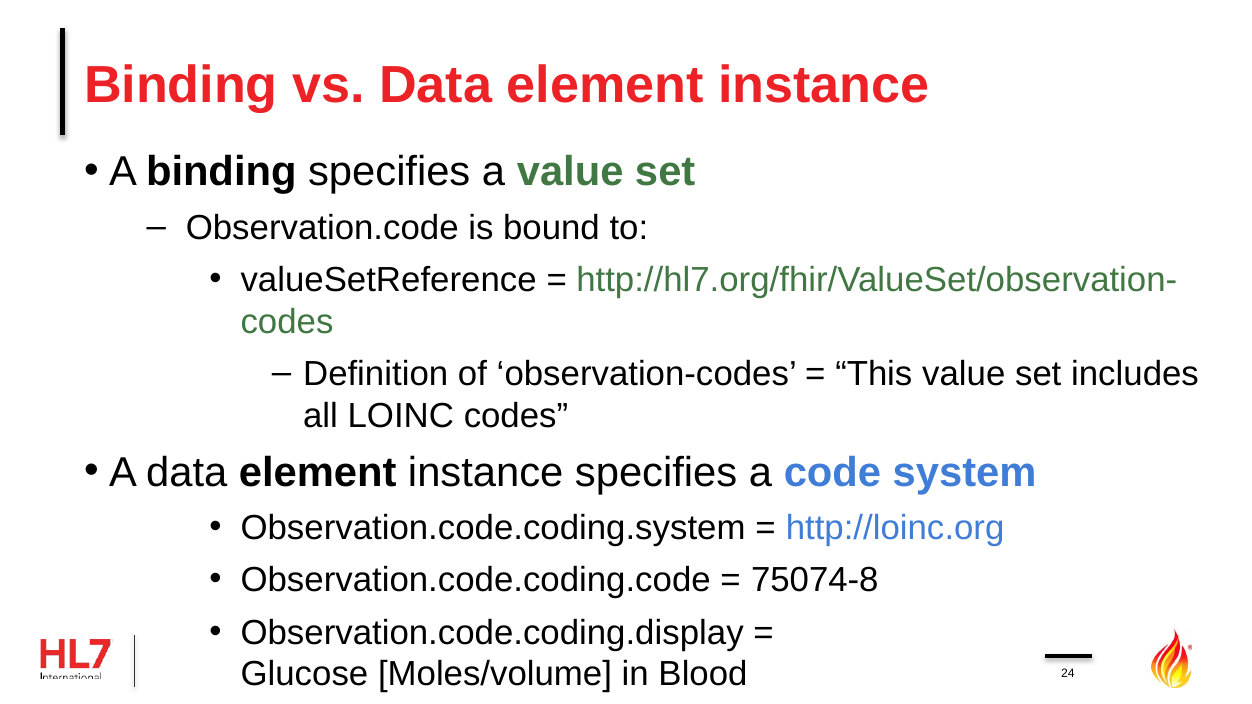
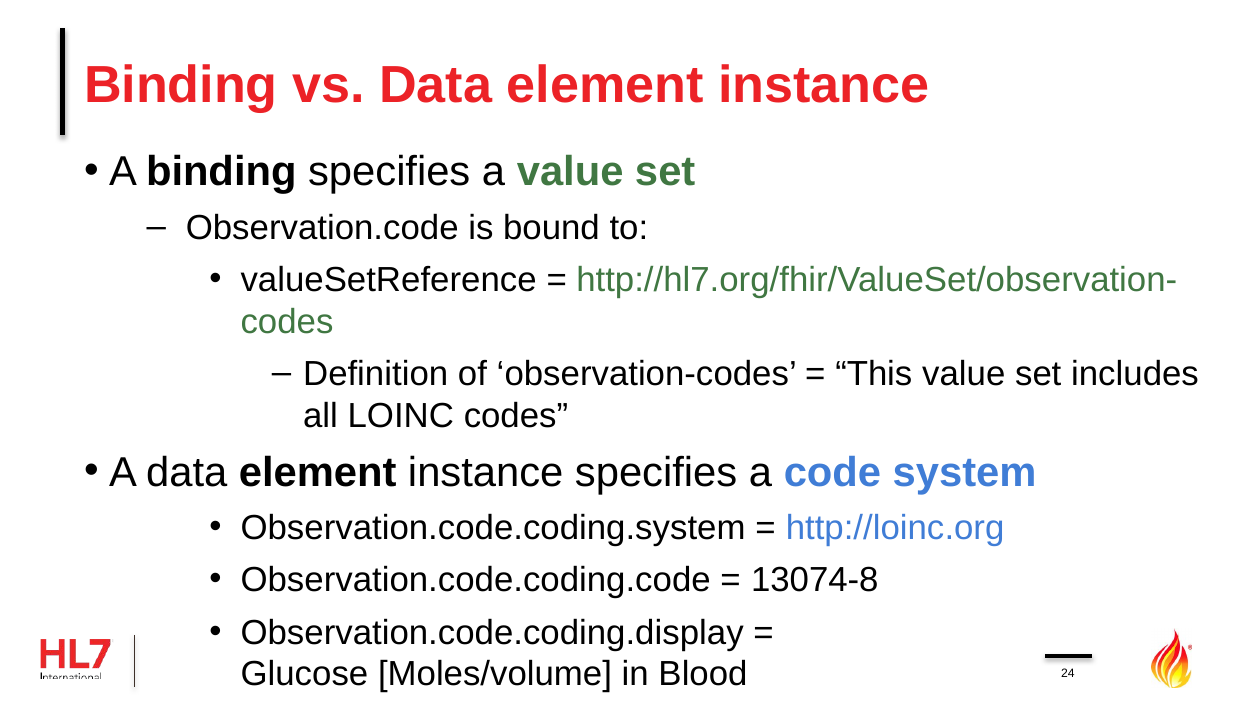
75074-8: 75074-8 -> 13074-8 (815, 581)
